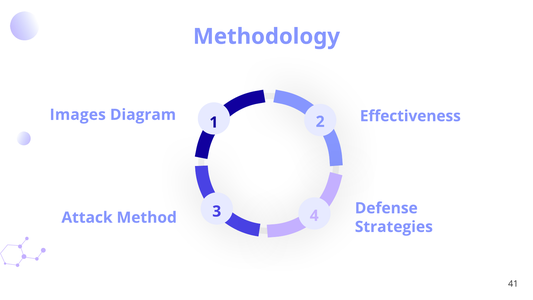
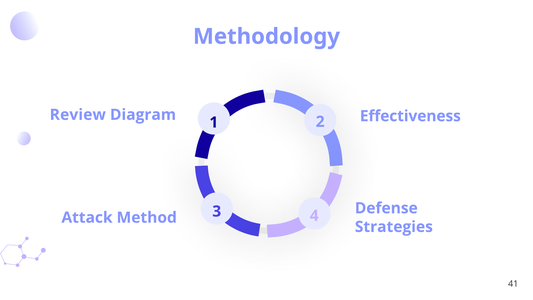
Images: Images -> Review (78, 115)
